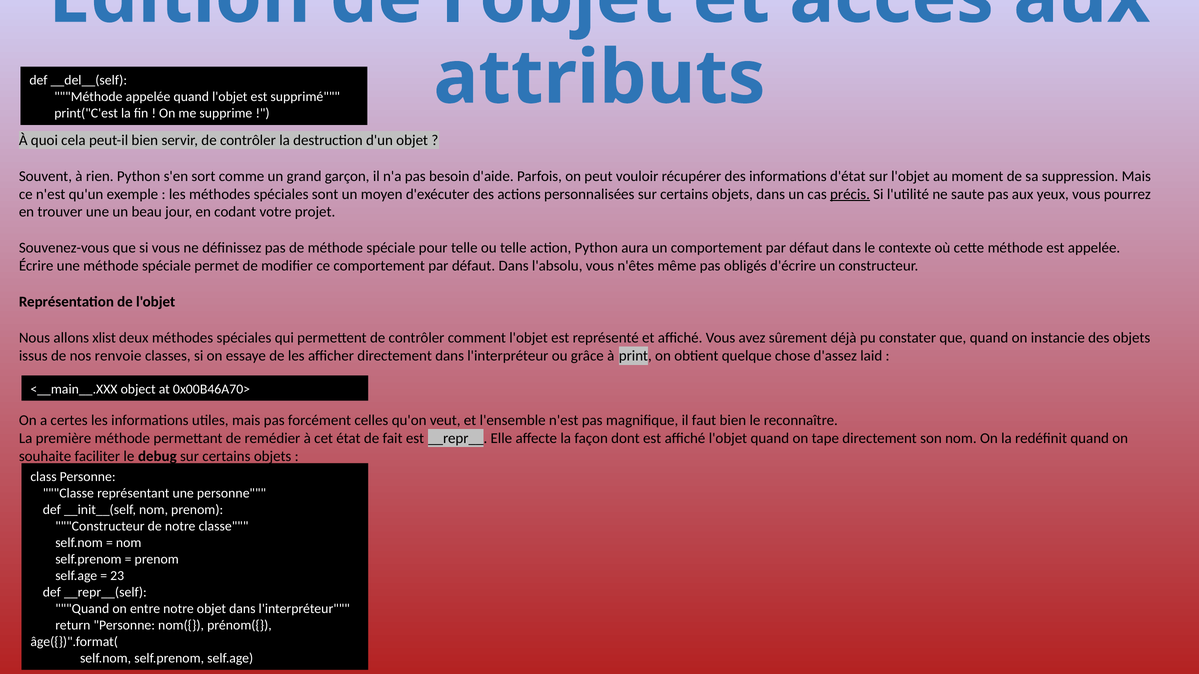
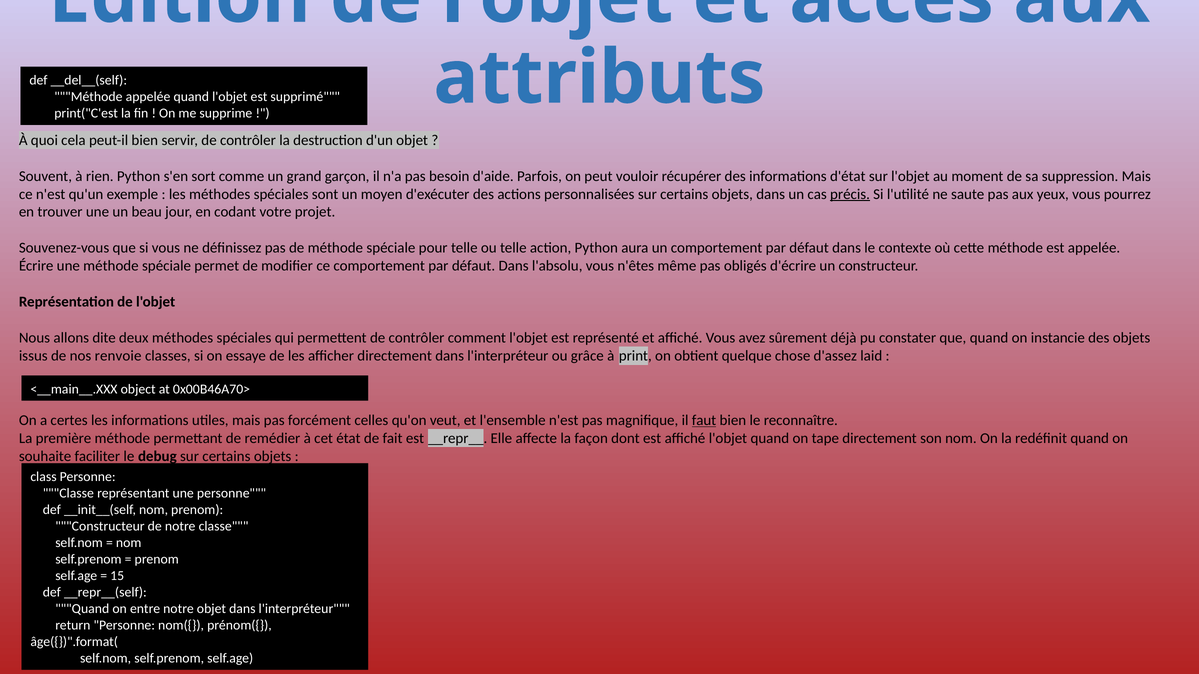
xlist: xlist -> dite (104, 338)
faut underline: none -> present (704, 421)
23: 23 -> 15 (117, 576)
